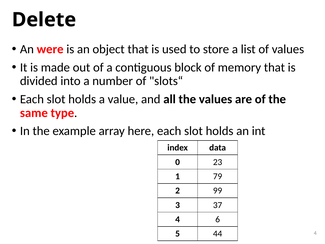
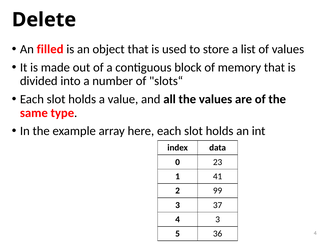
were: were -> filled (50, 49)
79: 79 -> 41 (218, 176)
4 6: 6 -> 3 (218, 219)
44: 44 -> 36 (218, 233)
